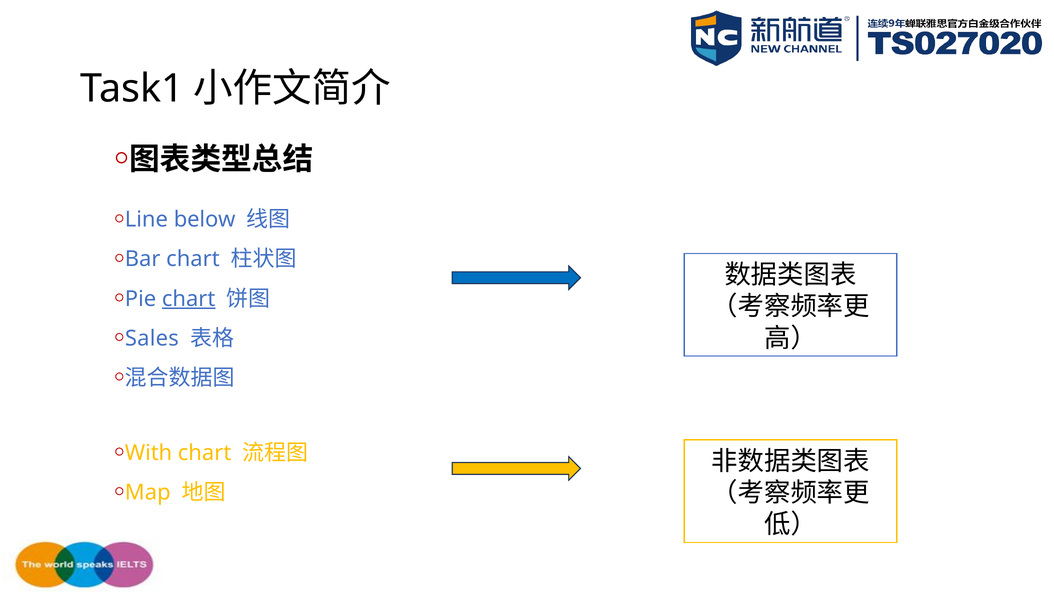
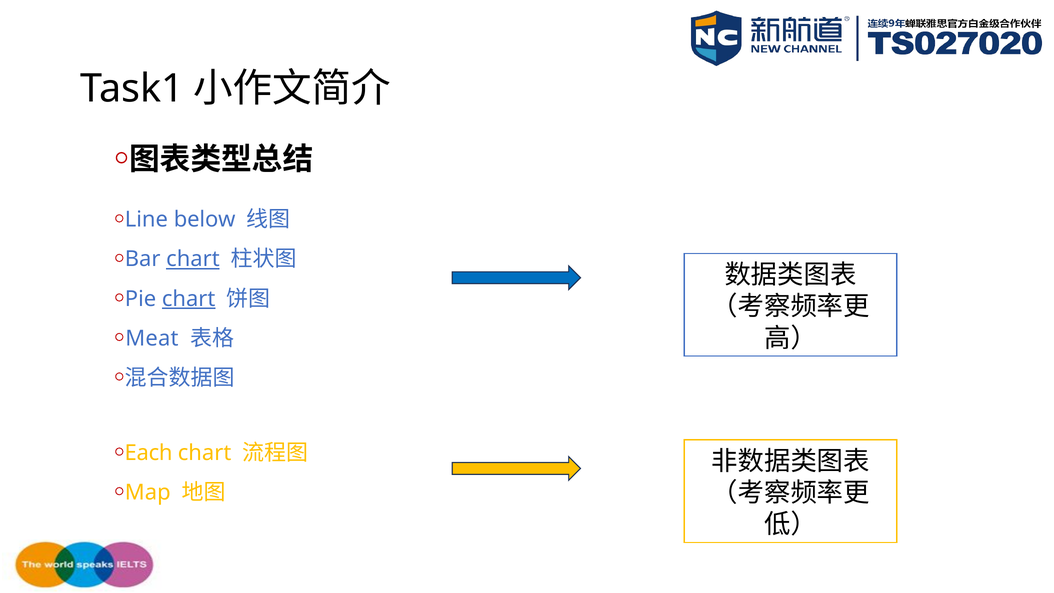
chart underline: none -> present (193, 259)
Sales: Sales -> Meat (152, 338)
With: With -> Each (149, 453)
